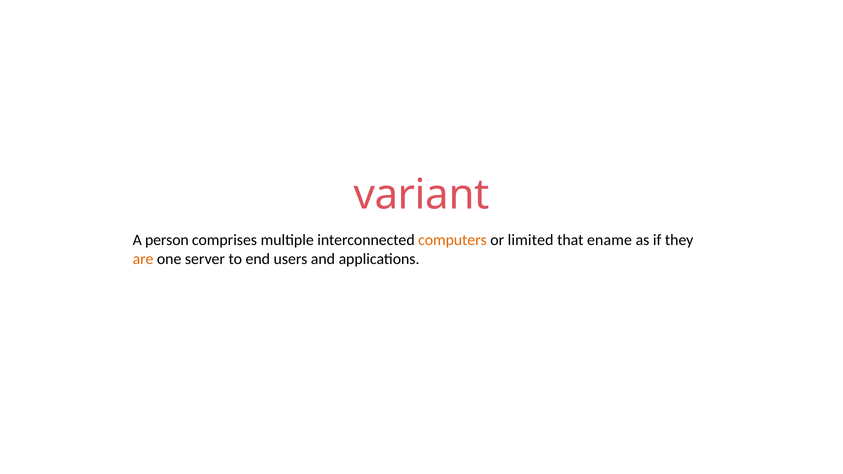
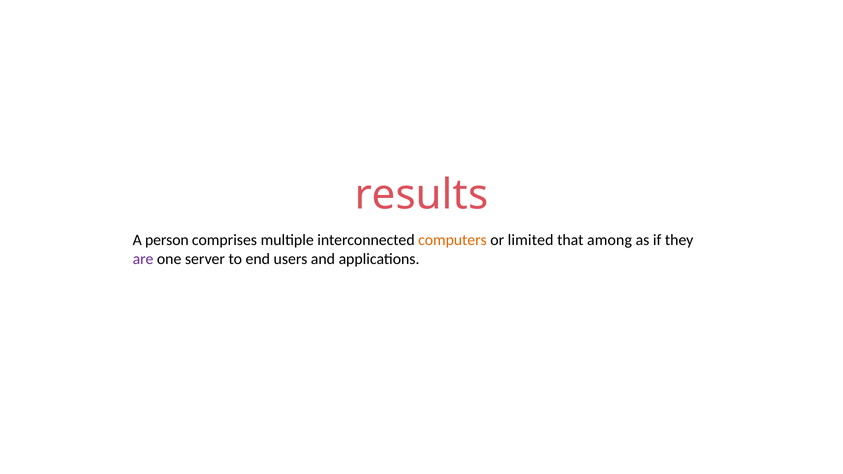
variant: variant -> results (421, 195)
ename: ename -> among (610, 240)
are colour: orange -> purple (143, 259)
